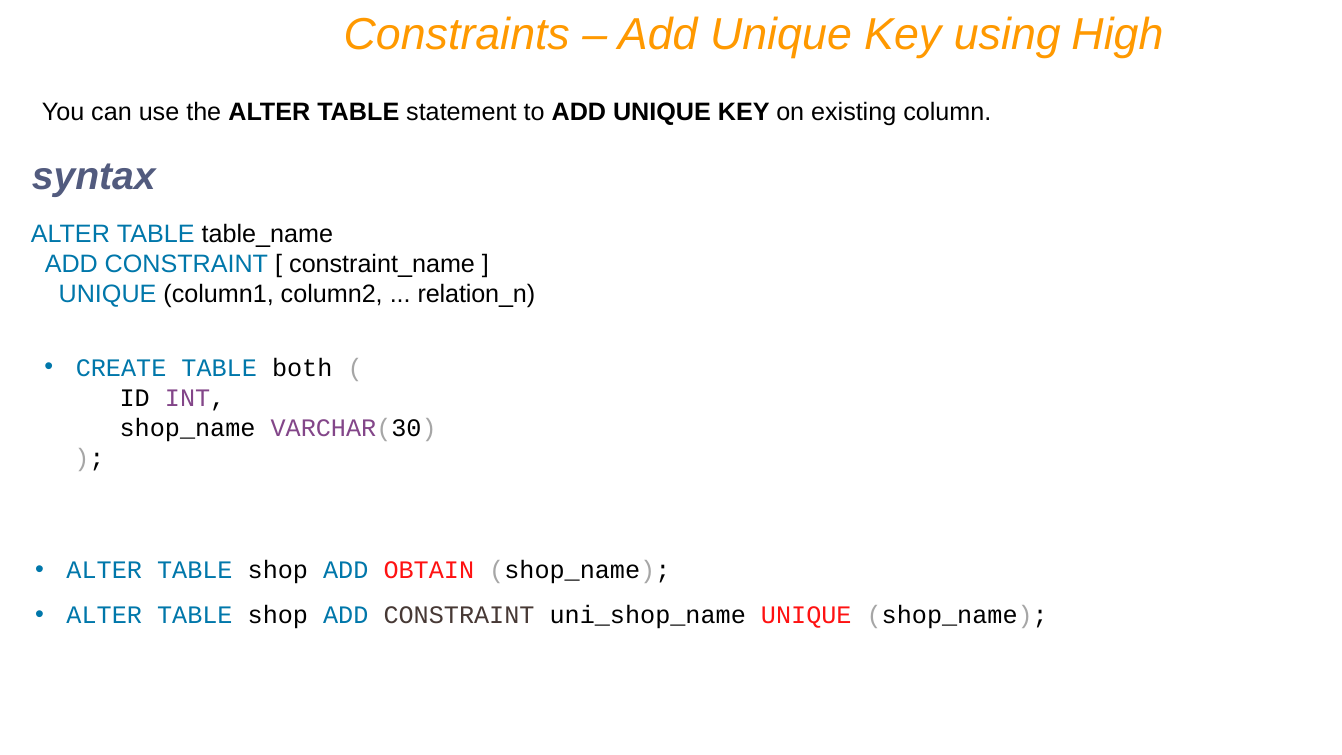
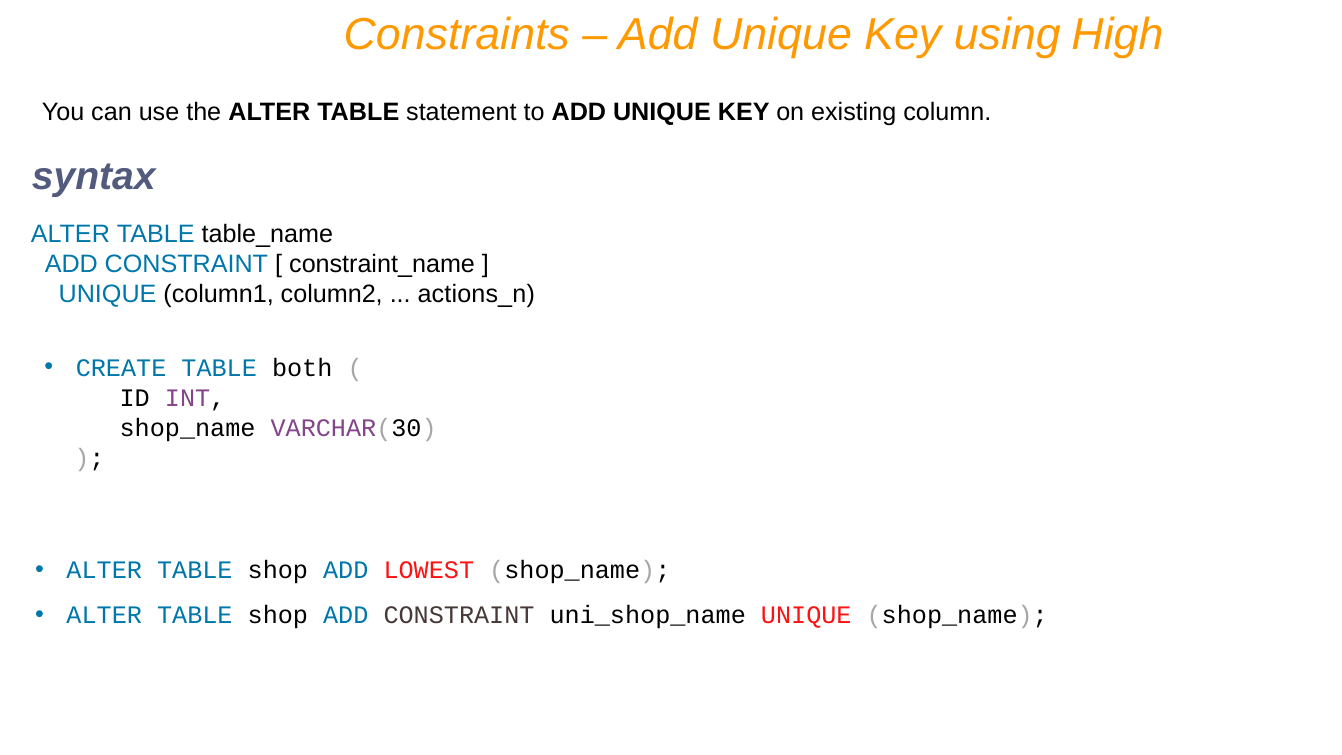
relation_n: relation_n -> actions_n (476, 295)
OBTAIN: OBTAIN -> LOWEST (429, 570)
